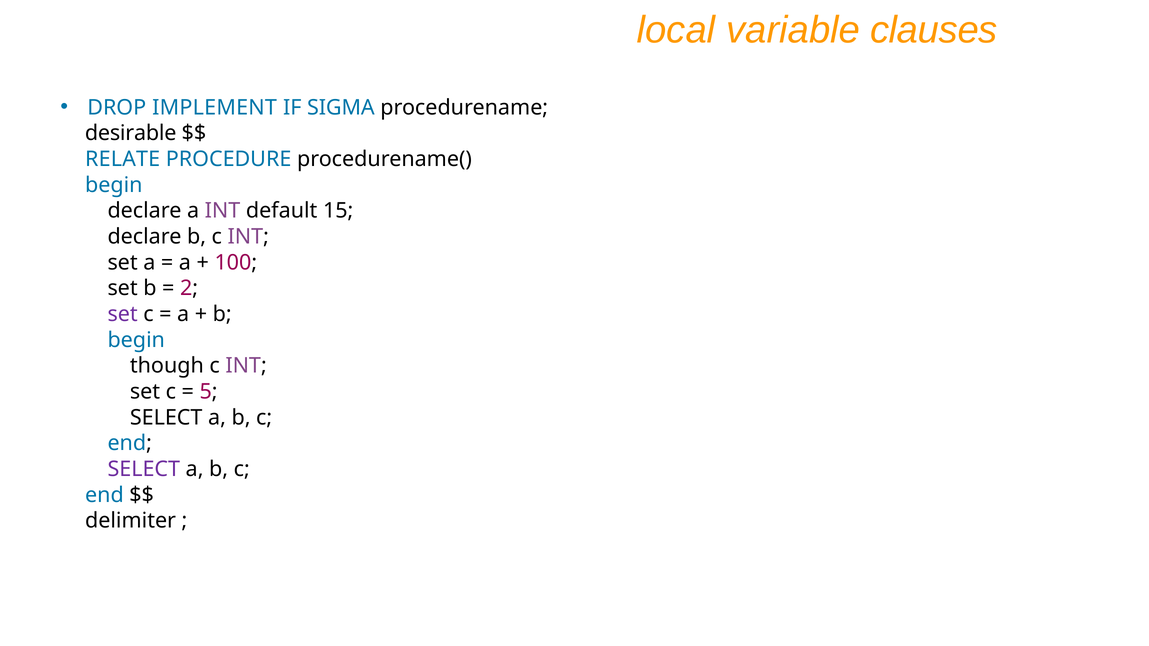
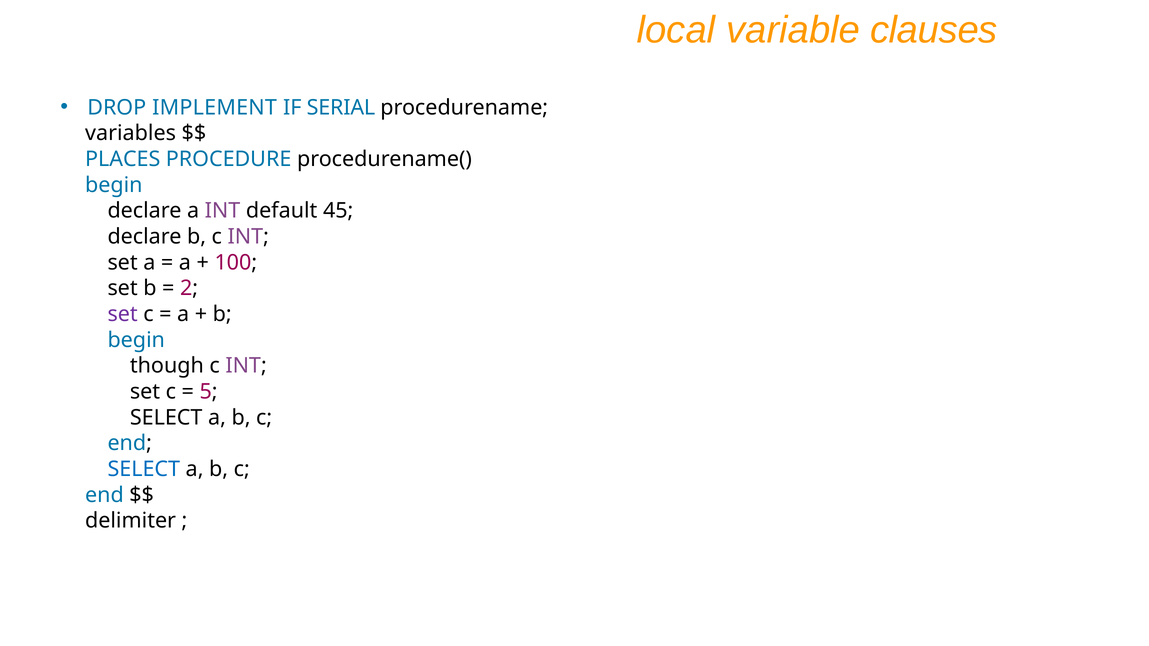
SIGMA: SIGMA -> SERIAL (341, 107)
desirable: desirable -> variables (131, 133)
RELATE: RELATE -> PLACES (123, 159)
15: 15 -> 45 (338, 211)
SELECT colour: purple -> blue (144, 469)
